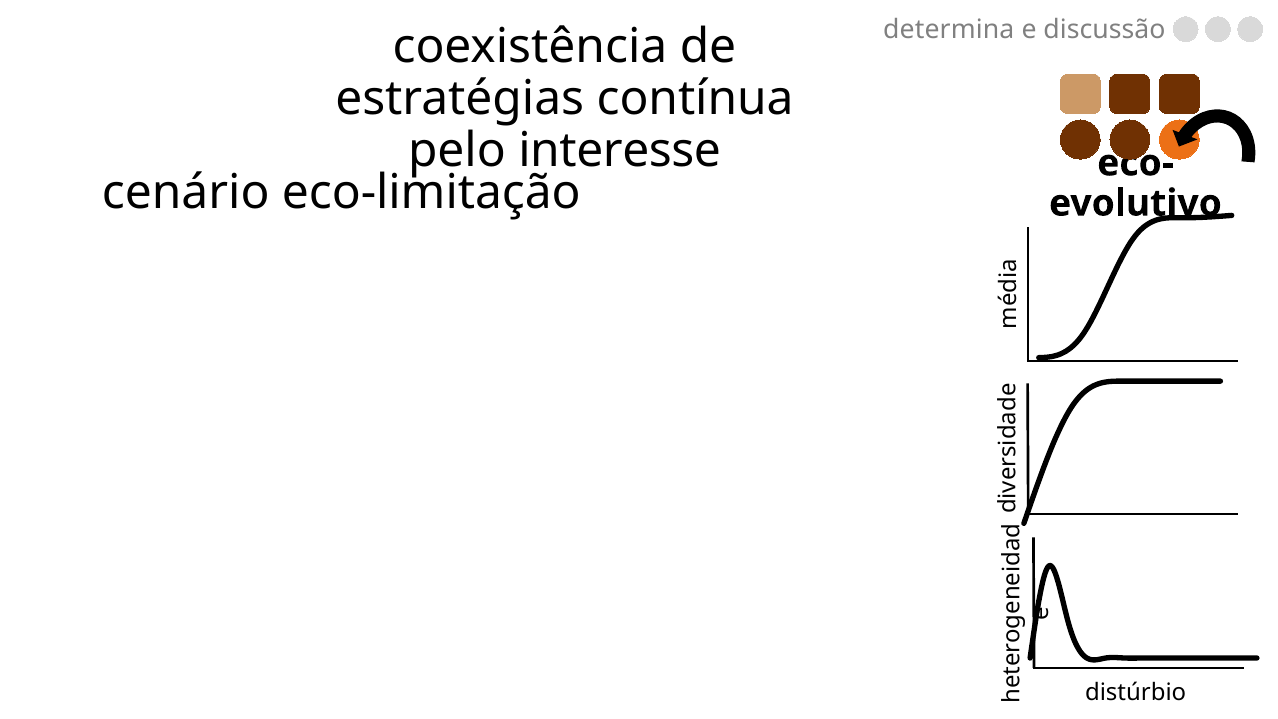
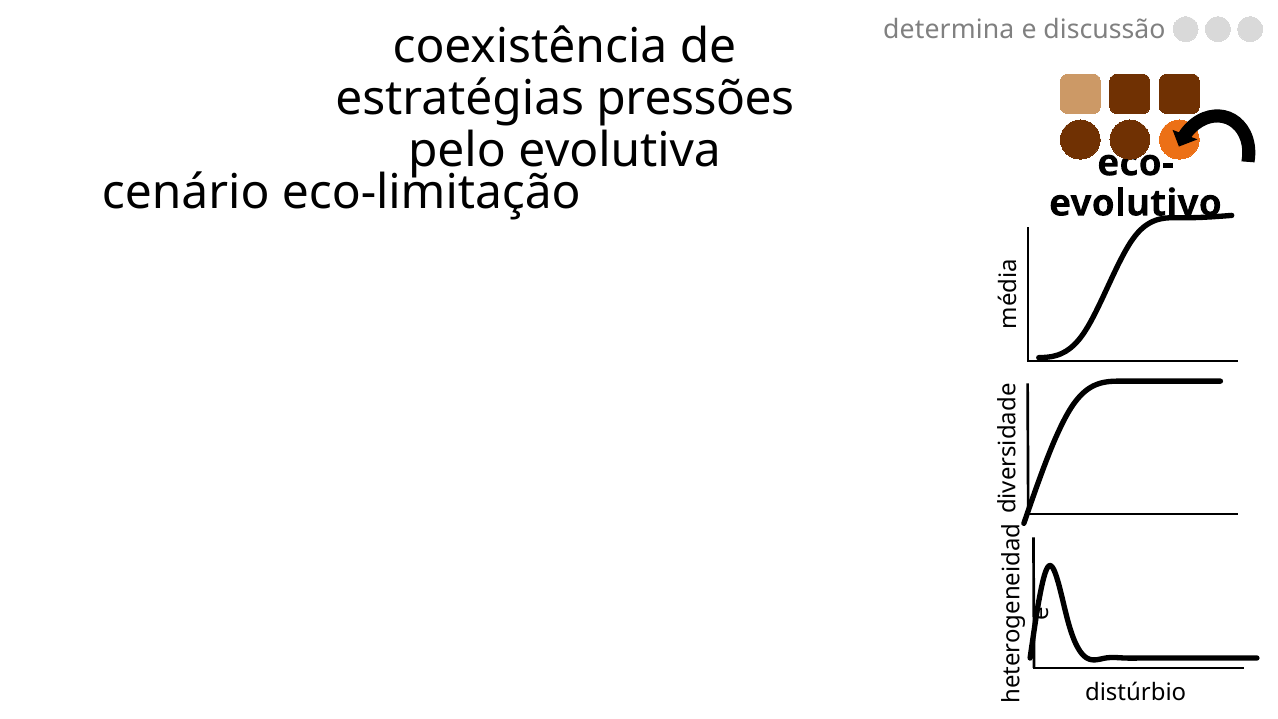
contínua: contínua -> pressões (695, 99)
interesse: interesse -> evolutiva (619, 151)
